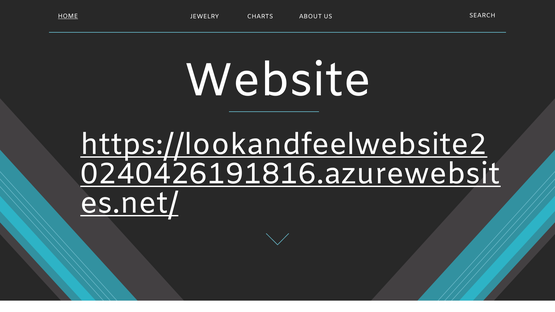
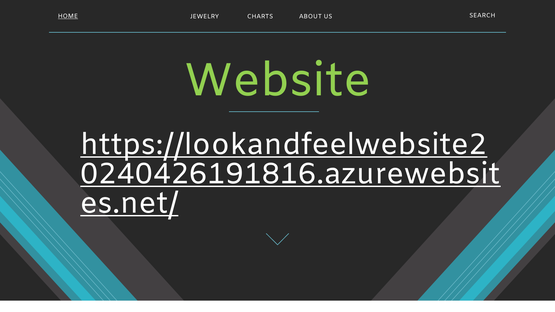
Website colour: white -> light green (278, 80)
